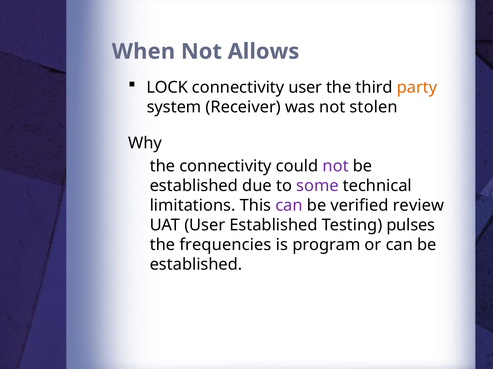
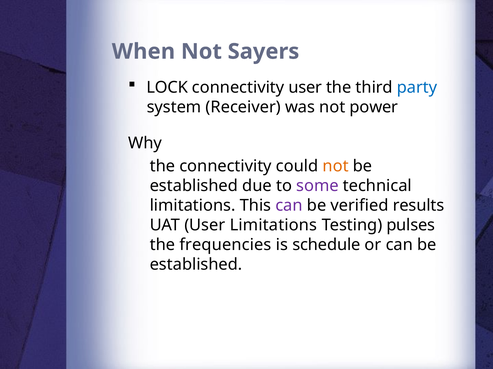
Allows: Allows -> Sayers (263, 52)
party colour: orange -> blue (417, 87)
stolen: stolen -> power (374, 107)
not colour: purple -> orange (336, 166)
review: review -> results (419, 206)
User Established: Established -> Limitations (273, 225)
program: program -> schedule (326, 245)
